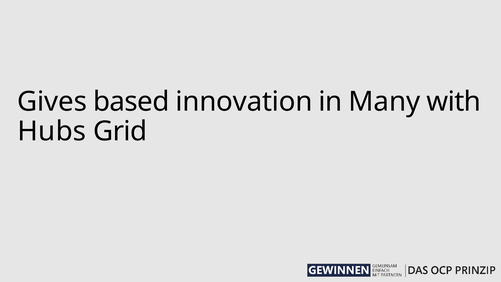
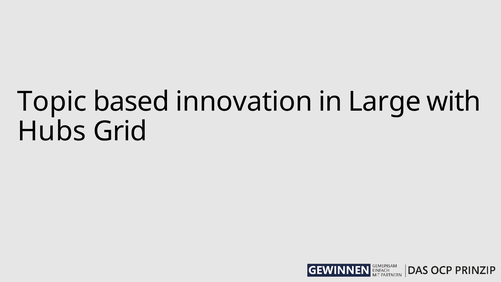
Gives: Gives -> Topic (52, 102)
Many: Many -> Large (385, 102)
